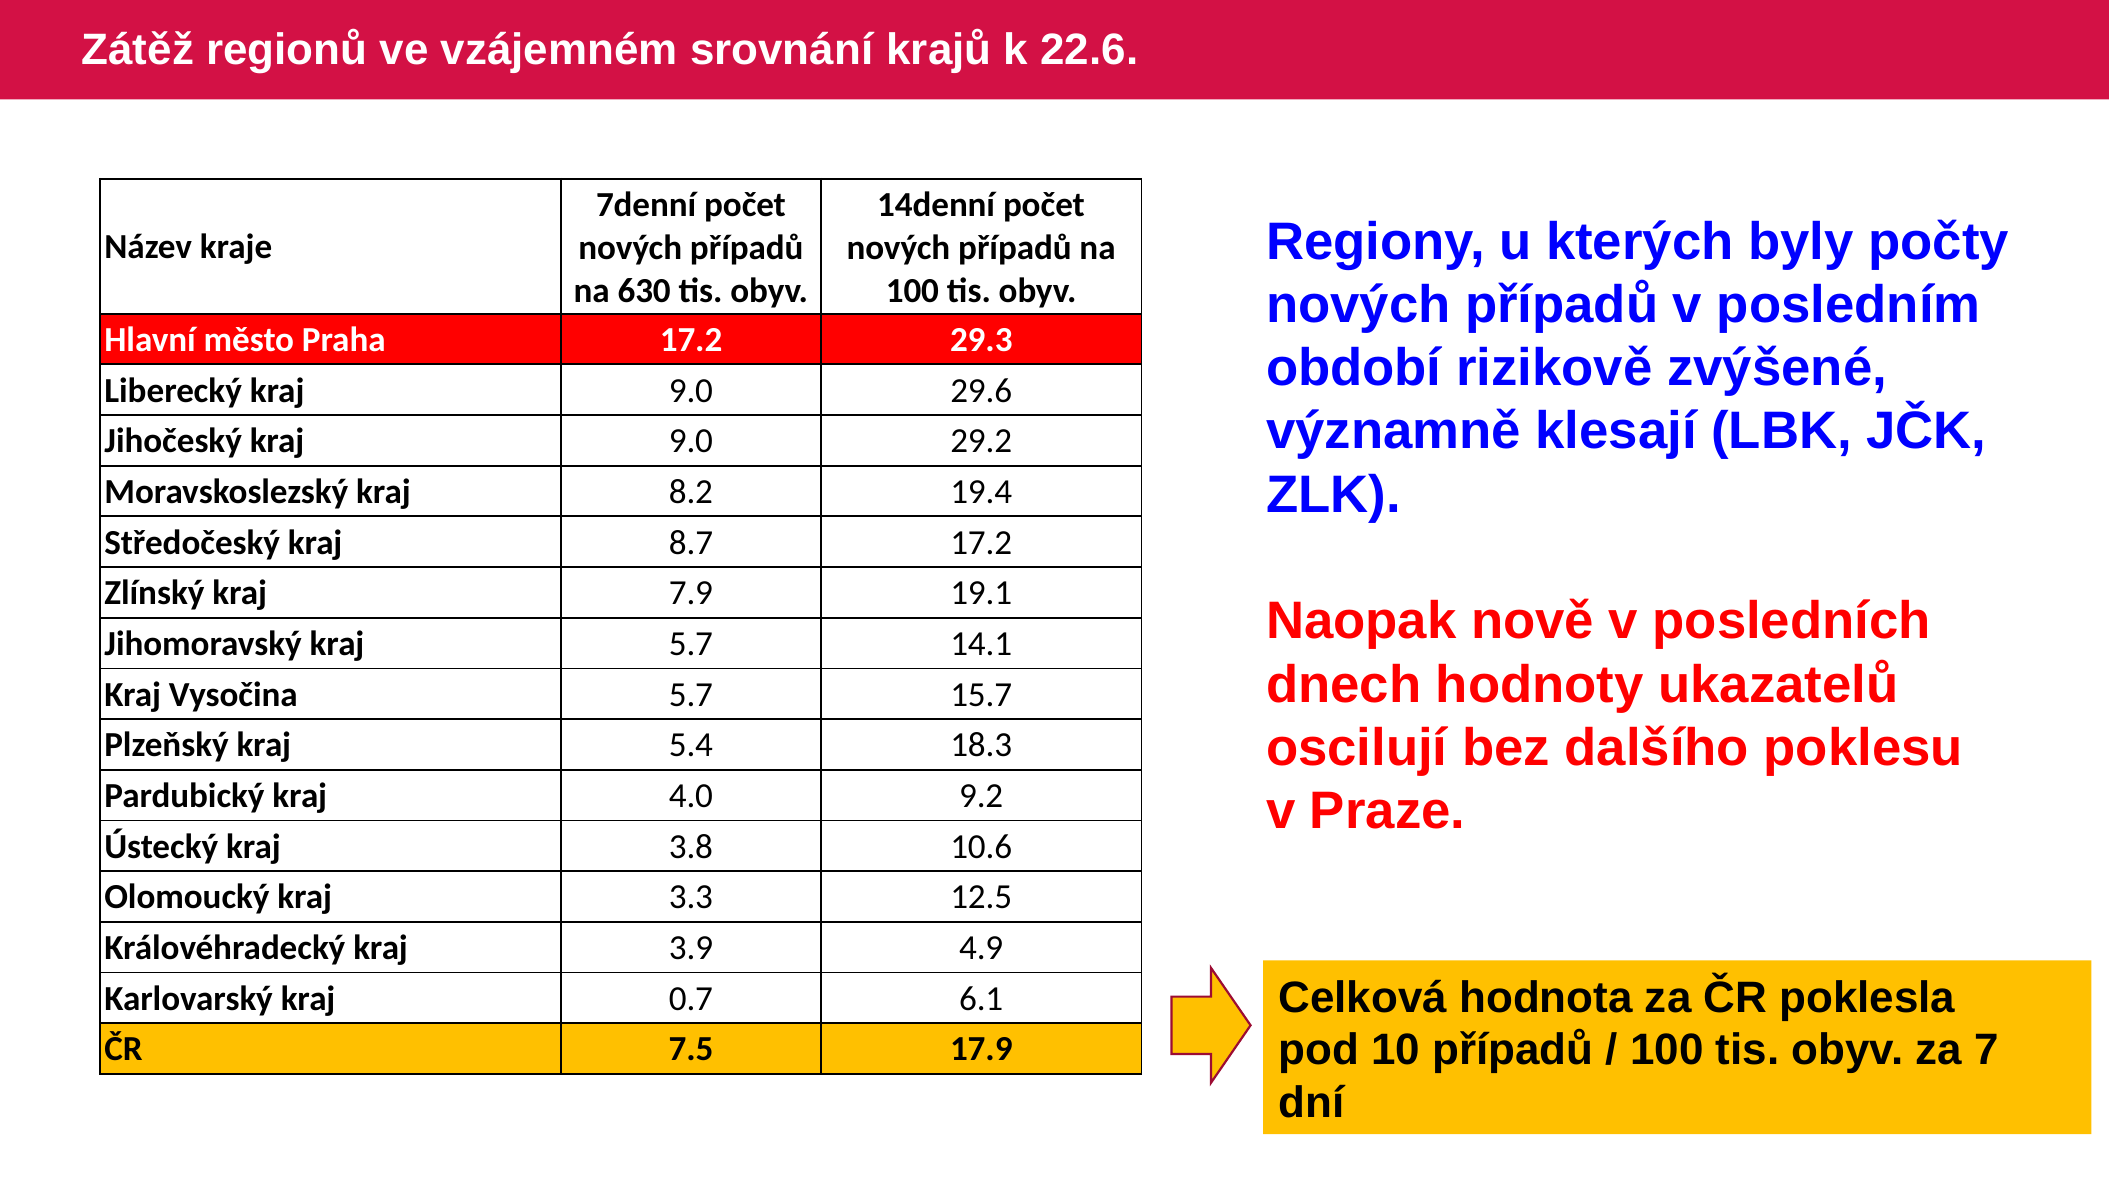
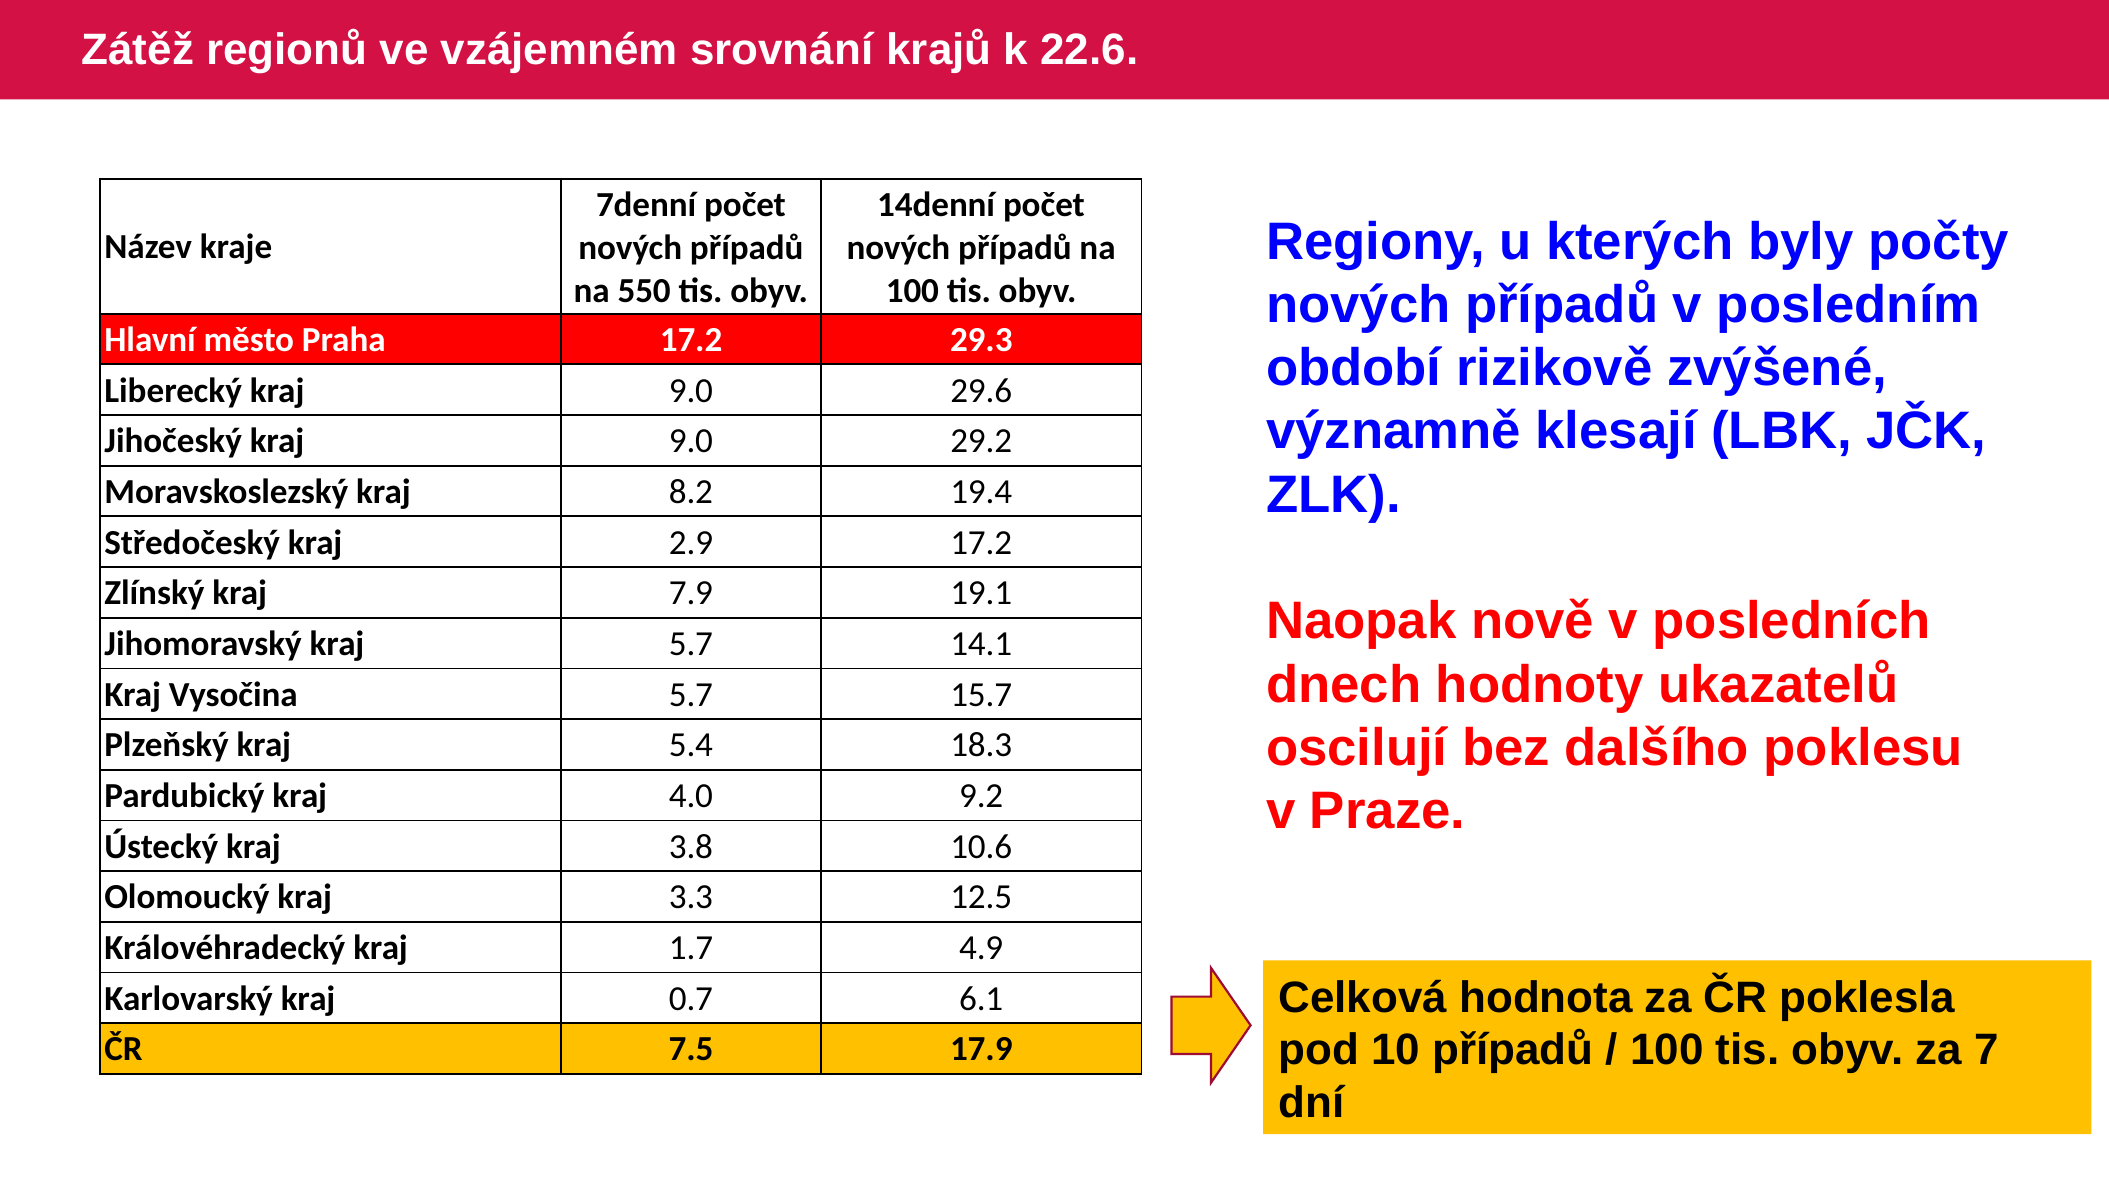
630: 630 -> 550 (644, 291)
8.7: 8.7 -> 2.9 (691, 543)
3.9: 3.9 -> 1.7 (691, 948)
